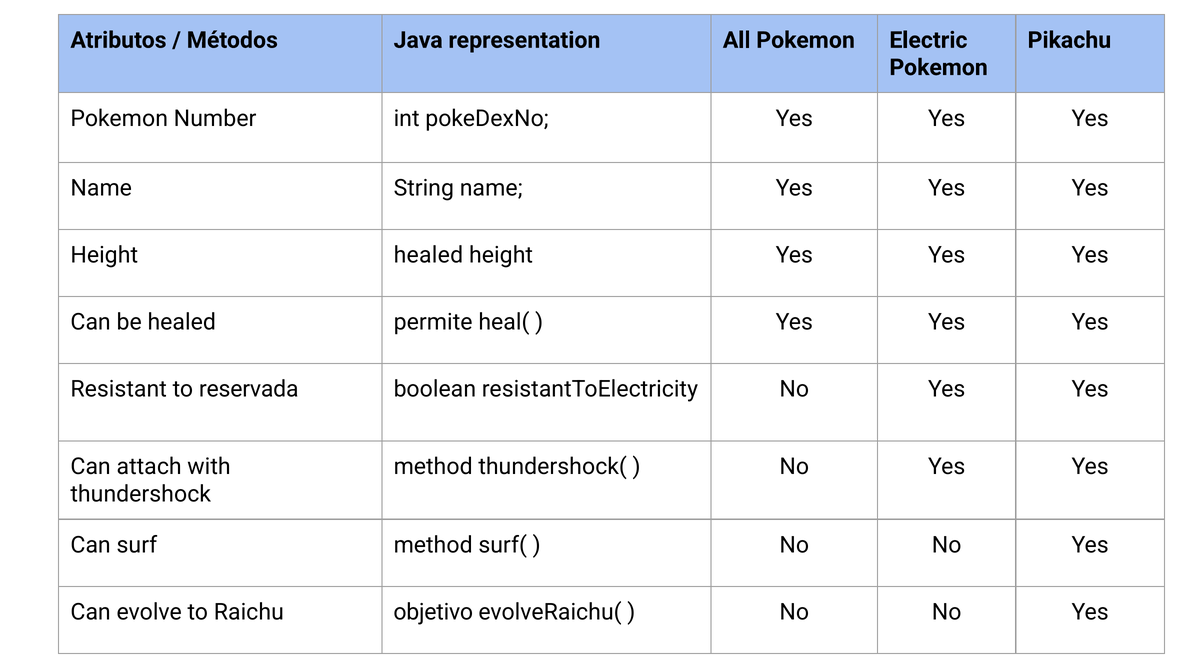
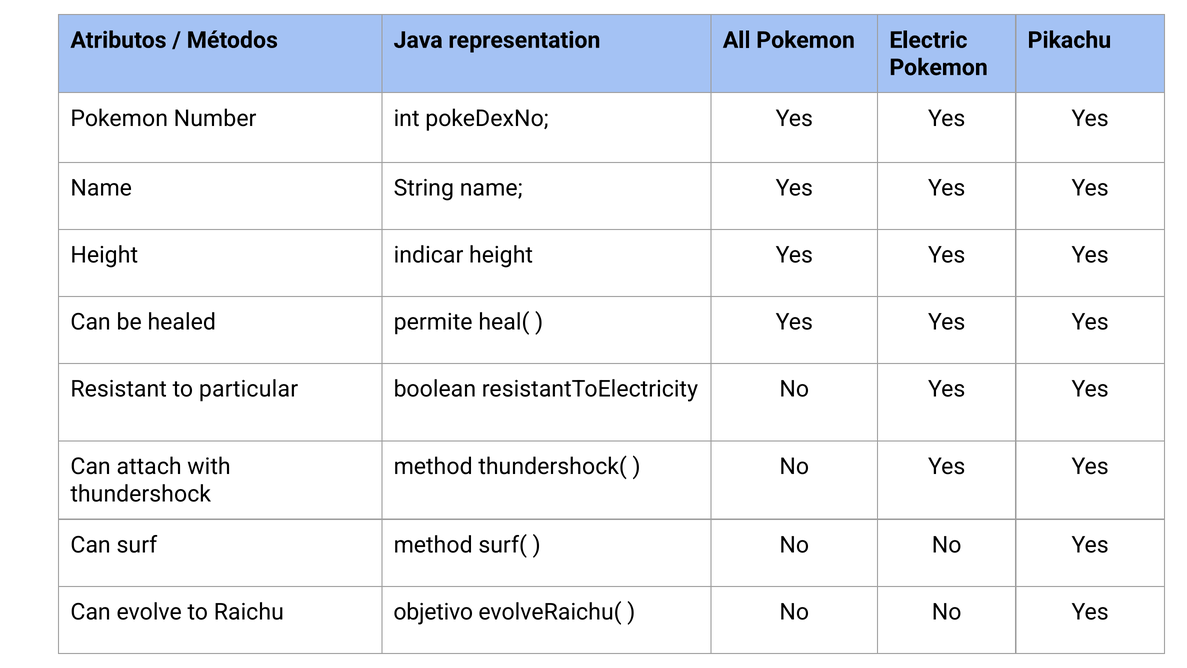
Height healed: healed -> indicar (428, 255)
reservada: reservada -> particular (249, 389)
